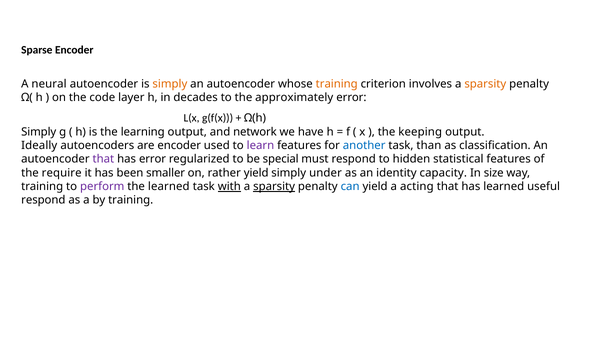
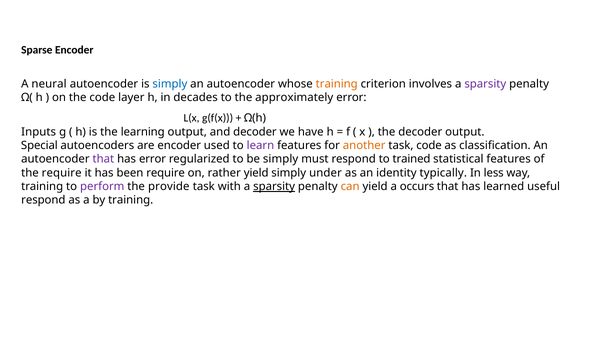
simply colour: orange -> blue (170, 84)
sparsity colour: orange -> purple (485, 84)
Simply: Simply -> Inputs (39, 132)
and network: network -> decoder (255, 132)
the keeping: keeping -> decoder (420, 132)
Ideally: Ideally -> Special (39, 146)
another colour: blue -> orange (364, 146)
task than: than -> code (429, 146)
be special: special -> simply (281, 159)
hidden: hidden -> trained (412, 159)
been smaller: smaller -> require (166, 173)
capacity: capacity -> typically (443, 173)
size: size -> less (494, 173)
the learned: learned -> provide (169, 187)
with underline: present -> none (229, 187)
can colour: blue -> orange (350, 187)
acting: acting -> occurs (417, 187)
